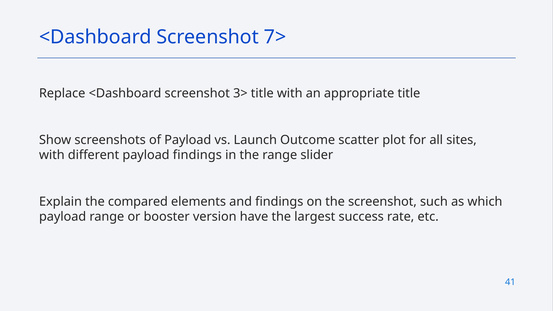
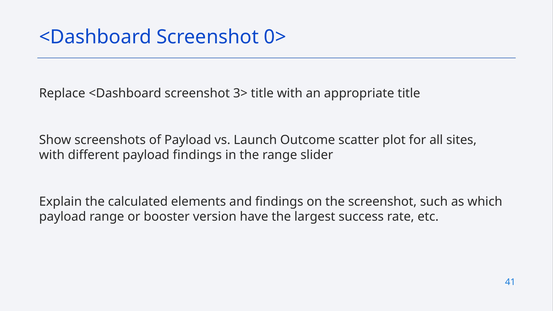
7>: 7> -> 0> (275, 37)
compared: compared -> calculated (138, 202)
